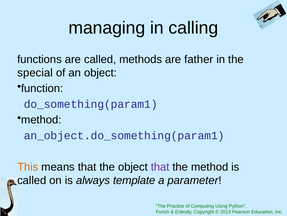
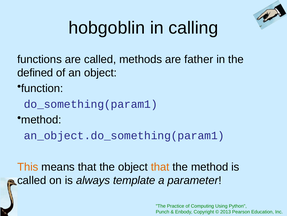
managing: managing -> hobgoblin (107, 28)
special: special -> defined (35, 73)
that colour: purple -> orange (160, 166)
